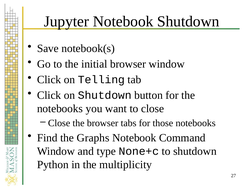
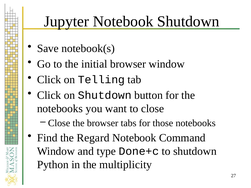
Graphs: Graphs -> Regard (93, 138)
None+c: None+c -> Done+c (139, 151)
